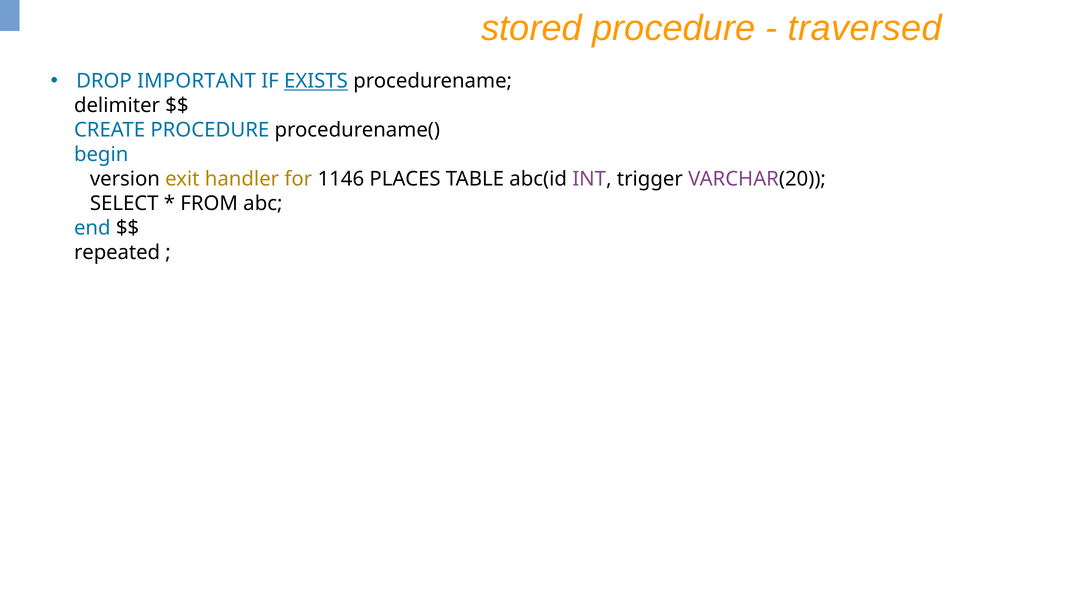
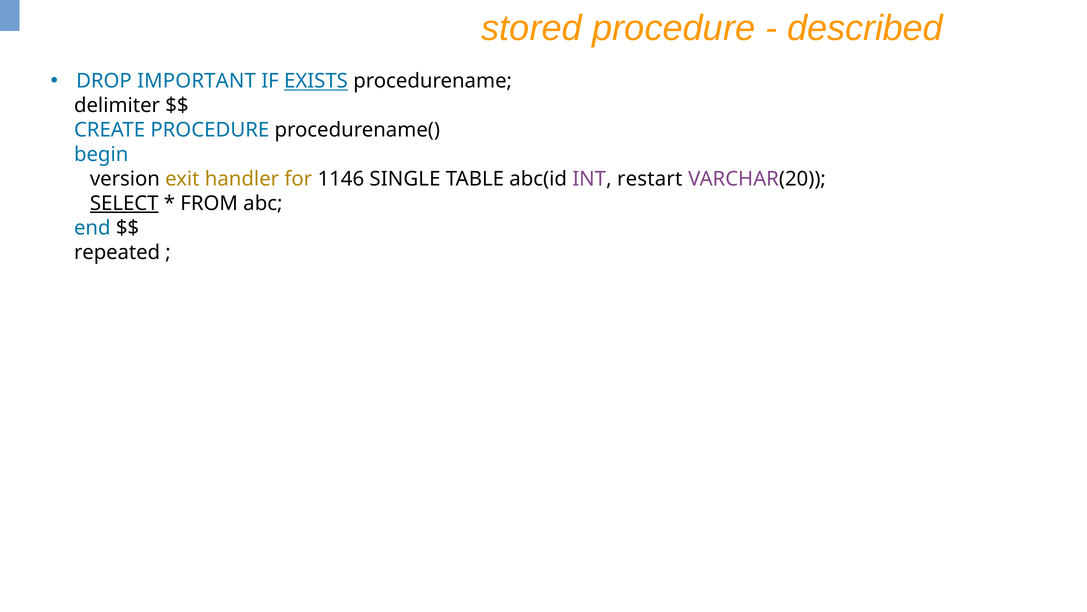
traversed: traversed -> described (865, 28)
PLACES: PLACES -> SINGLE (405, 179)
trigger: trigger -> restart (650, 179)
SELECT underline: none -> present (124, 203)
